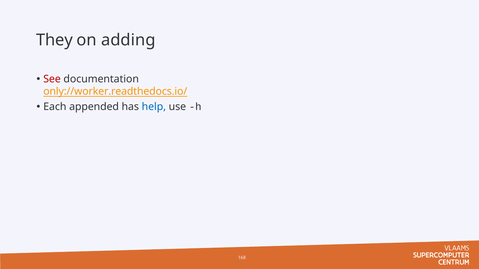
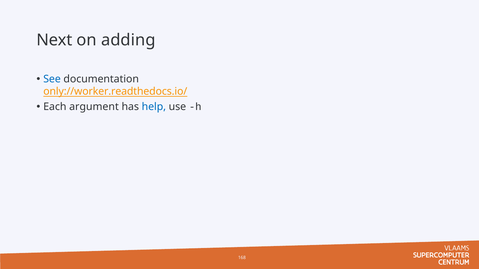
They: They -> Next (55, 40)
See colour: red -> blue (52, 79)
appended: appended -> argument (94, 107)
